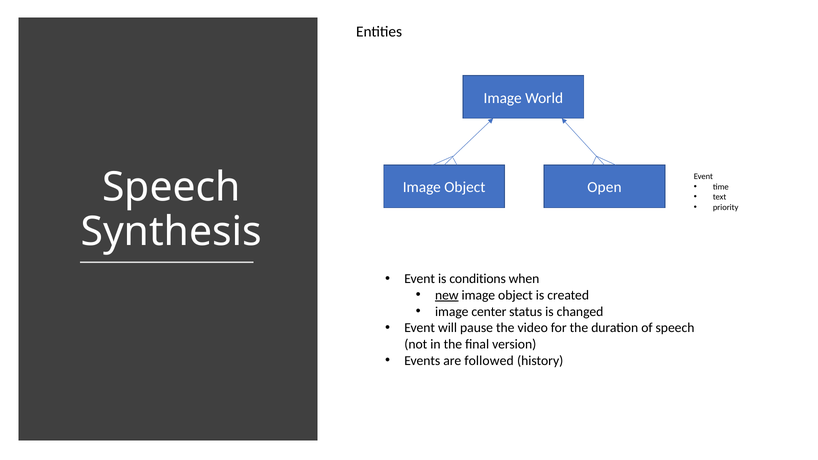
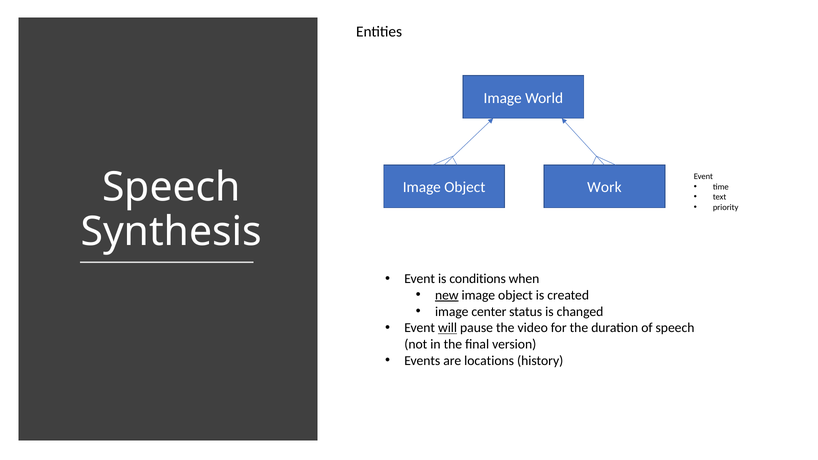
Open: Open -> Work (604, 187)
will underline: none -> present (448, 328)
followed: followed -> locations (489, 361)
